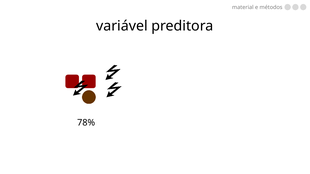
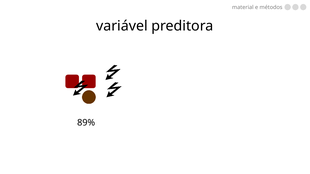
78%: 78% -> 89% (86, 123)
